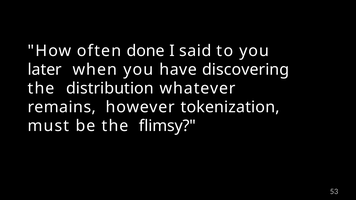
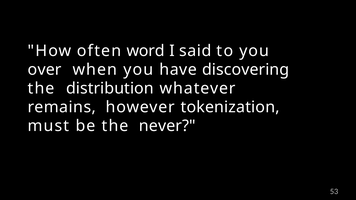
done: done -> word (146, 51)
later: later -> over (45, 70)
flimsy: flimsy -> never (167, 126)
